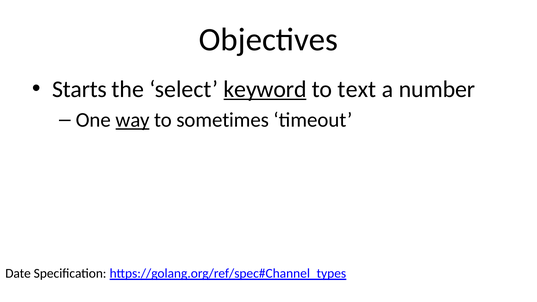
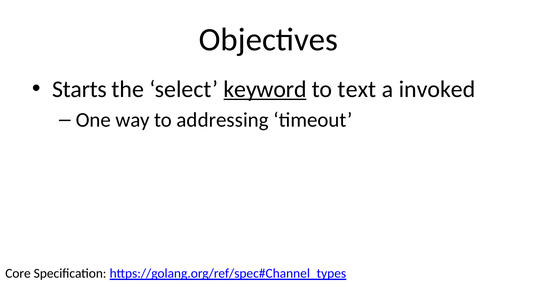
number: number -> invoked (437, 89)
way underline: present -> none (133, 120)
sometimes: sometimes -> addressing (223, 120)
Date: Date -> Core (18, 274)
